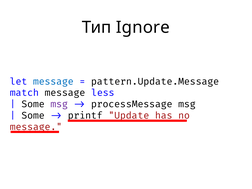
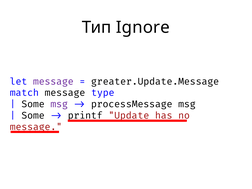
message colour: blue -> purple (53, 82)
pattern.Update.Message: pattern.Update.Message -> greater.Update.Message (155, 82)
less: less -> type (103, 93)
